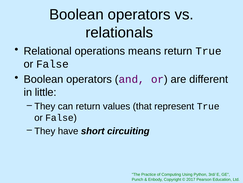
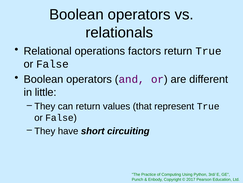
means: means -> factors (145, 51)
